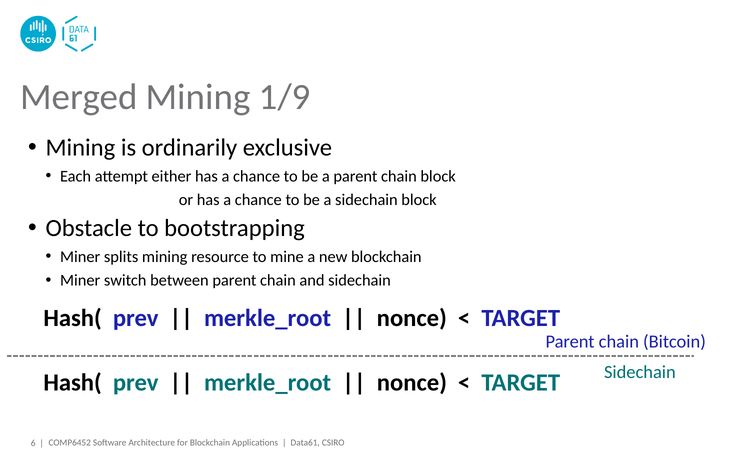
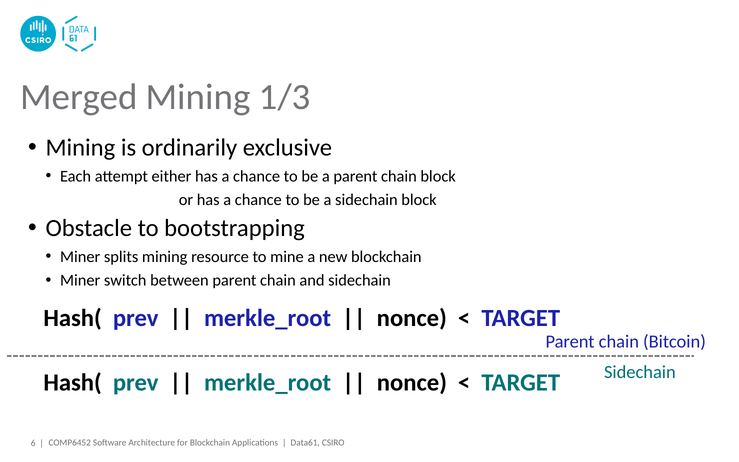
1/9: 1/9 -> 1/3 (285, 97)
